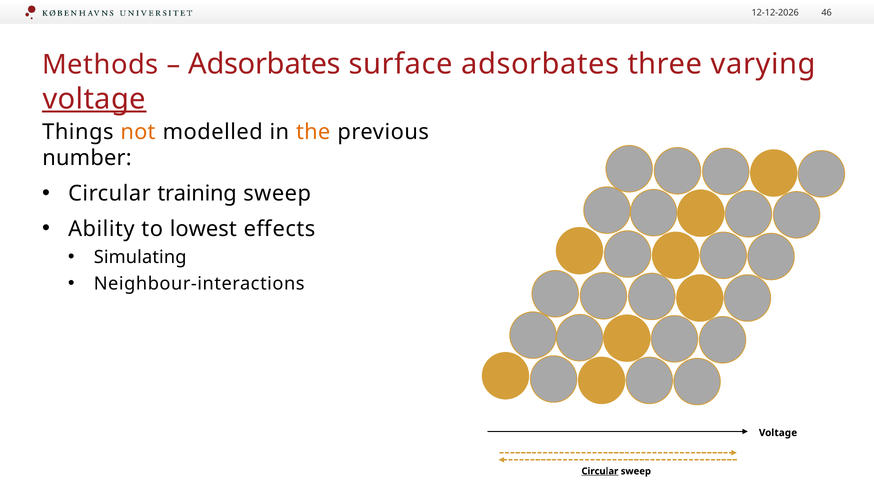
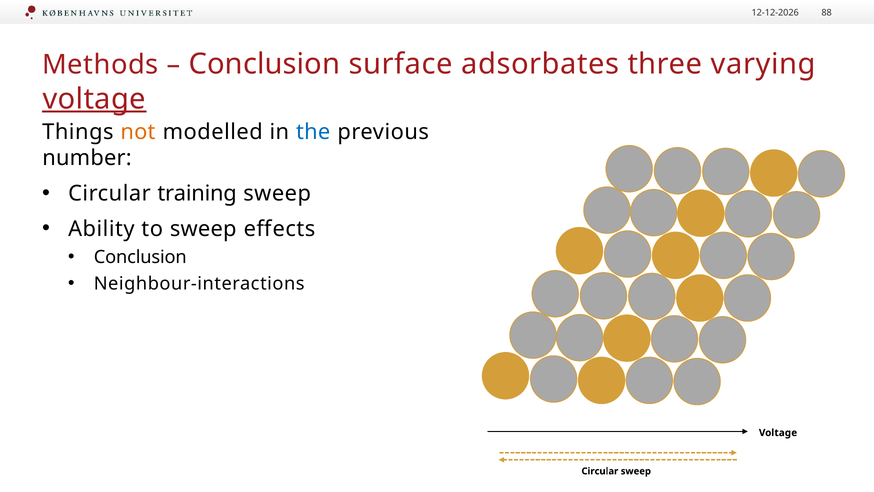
46: 46 -> 88 (827, 13)
Adsorbates: Adsorbates -> Conclusion (264, 64)
the colour: orange -> blue (313, 132)
to lowest: lowest -> sweep (203, 229)
Simulating: Simulating -> Conclusion (140, 257)
Circular underline: present -> none (600, 471)
